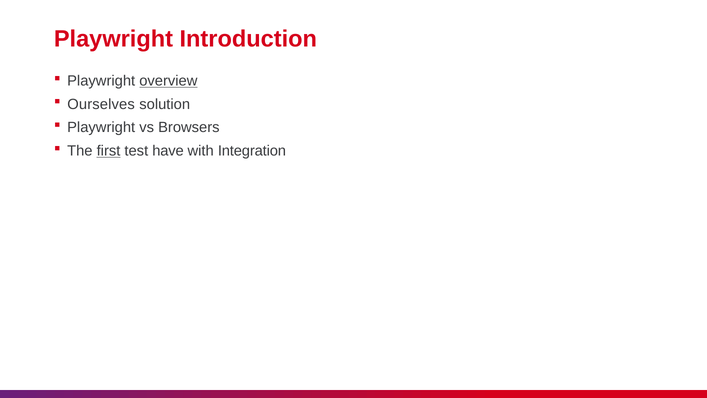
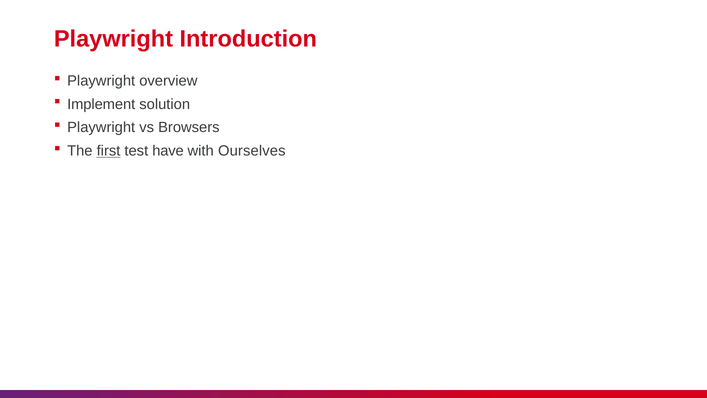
overview underline: present -> none (168, 81)
Ourselves: Ourselves -> Implement (101, 104)
Integration: Integration -> Ourselves (252, 151)
